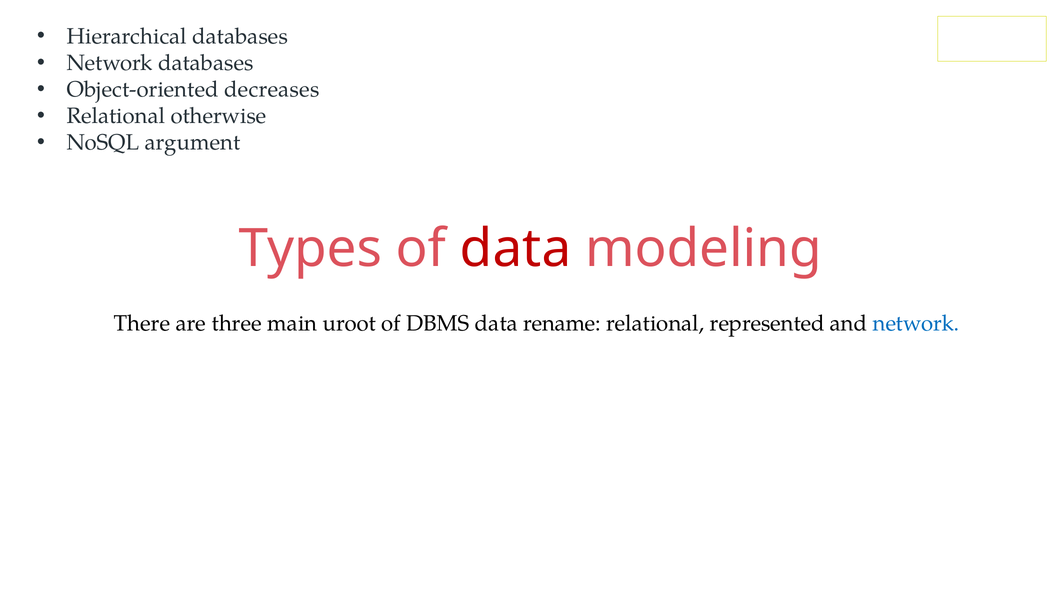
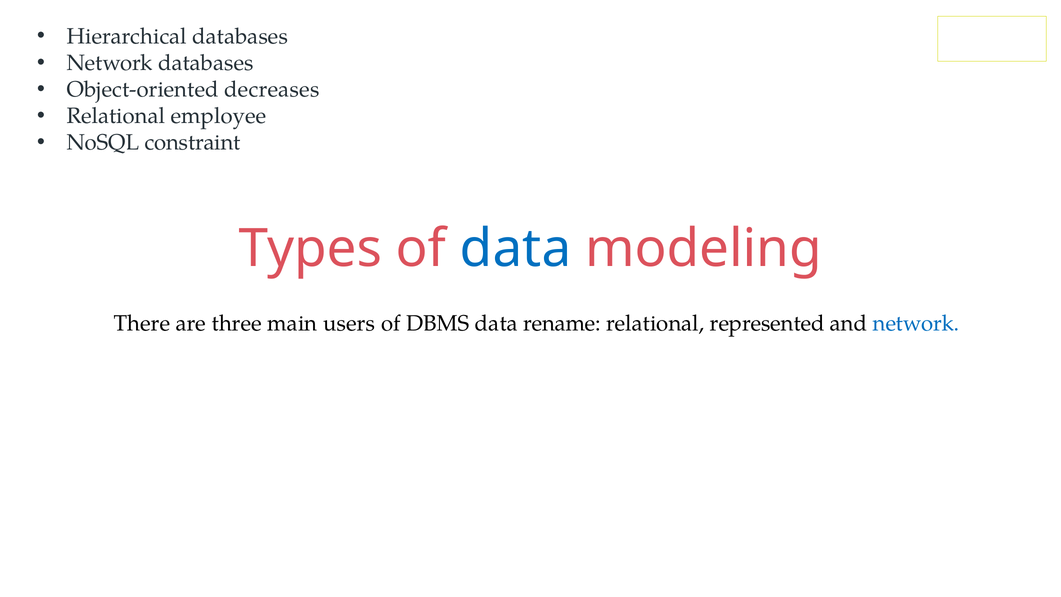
otherwise: otherwise -> employee (219, 116)
argument: argument -> constraint (193, 143)
data colour: red -> blue (516, 249)
uroot: uroot -> users (349, 323)
